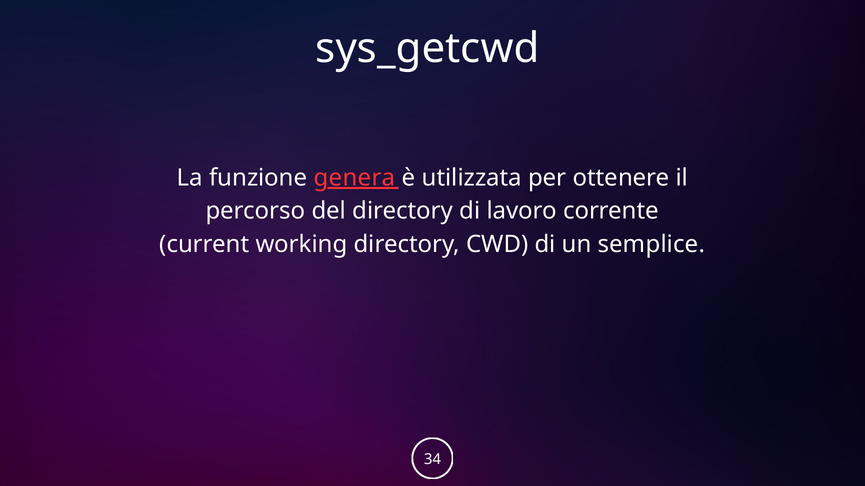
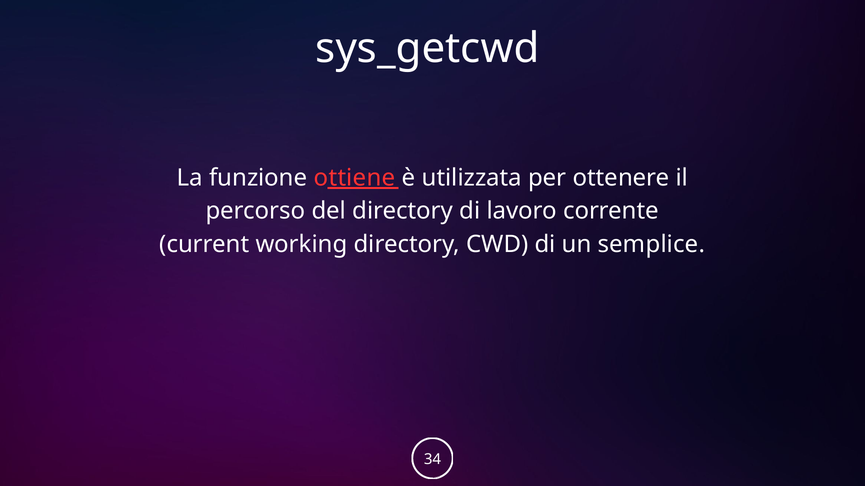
genera: genera -> ottiene (355, 178)
